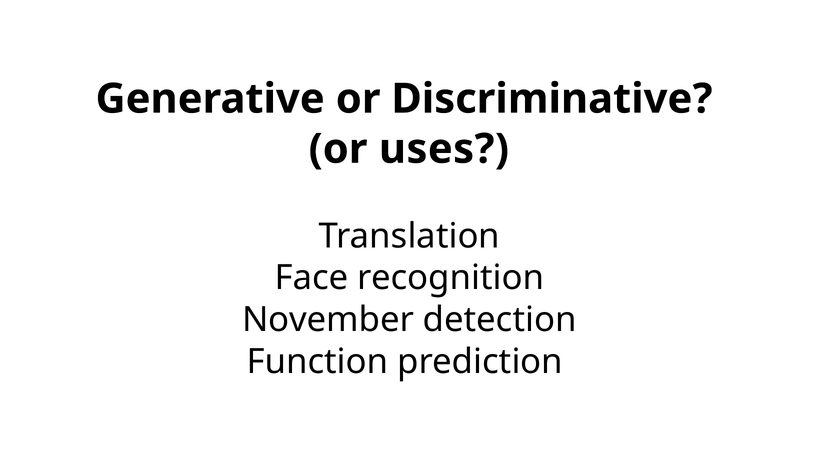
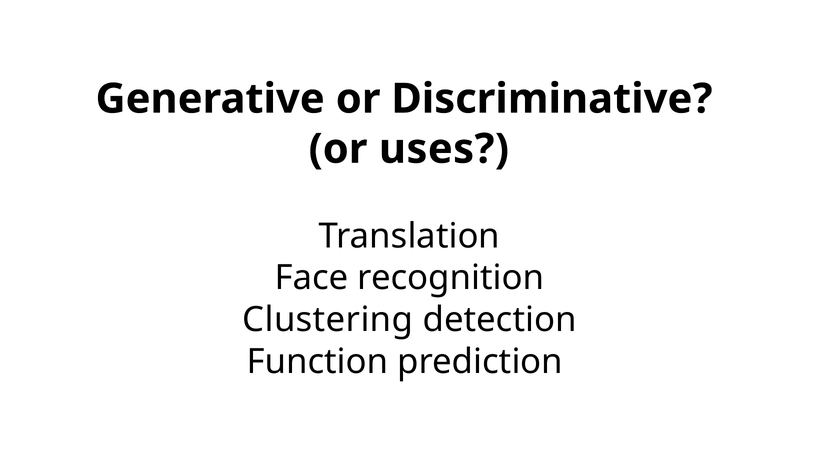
November: November -> Clustering (328, 320)
